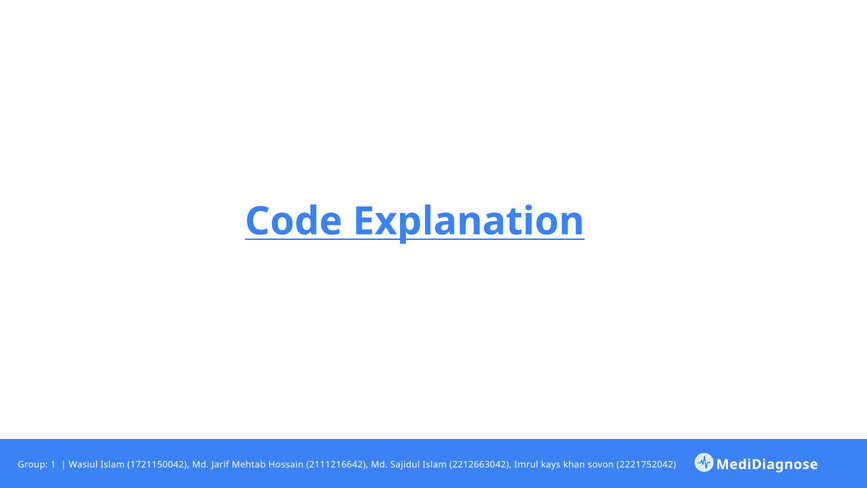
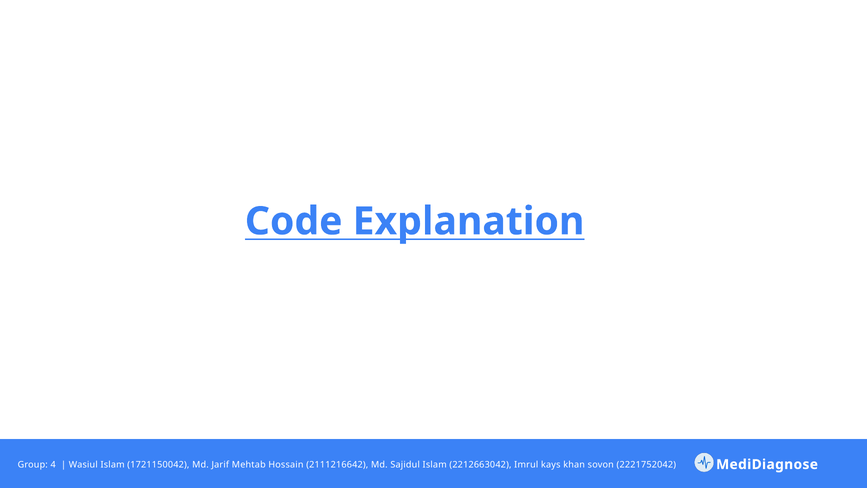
1: 1 -> 4 (53, 464)
